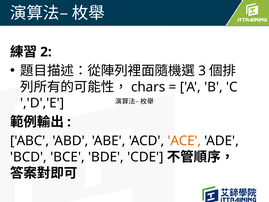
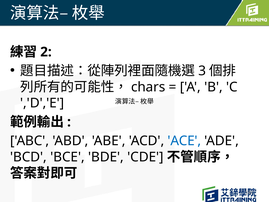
ACE colour: orange -> blue (184, 141)
